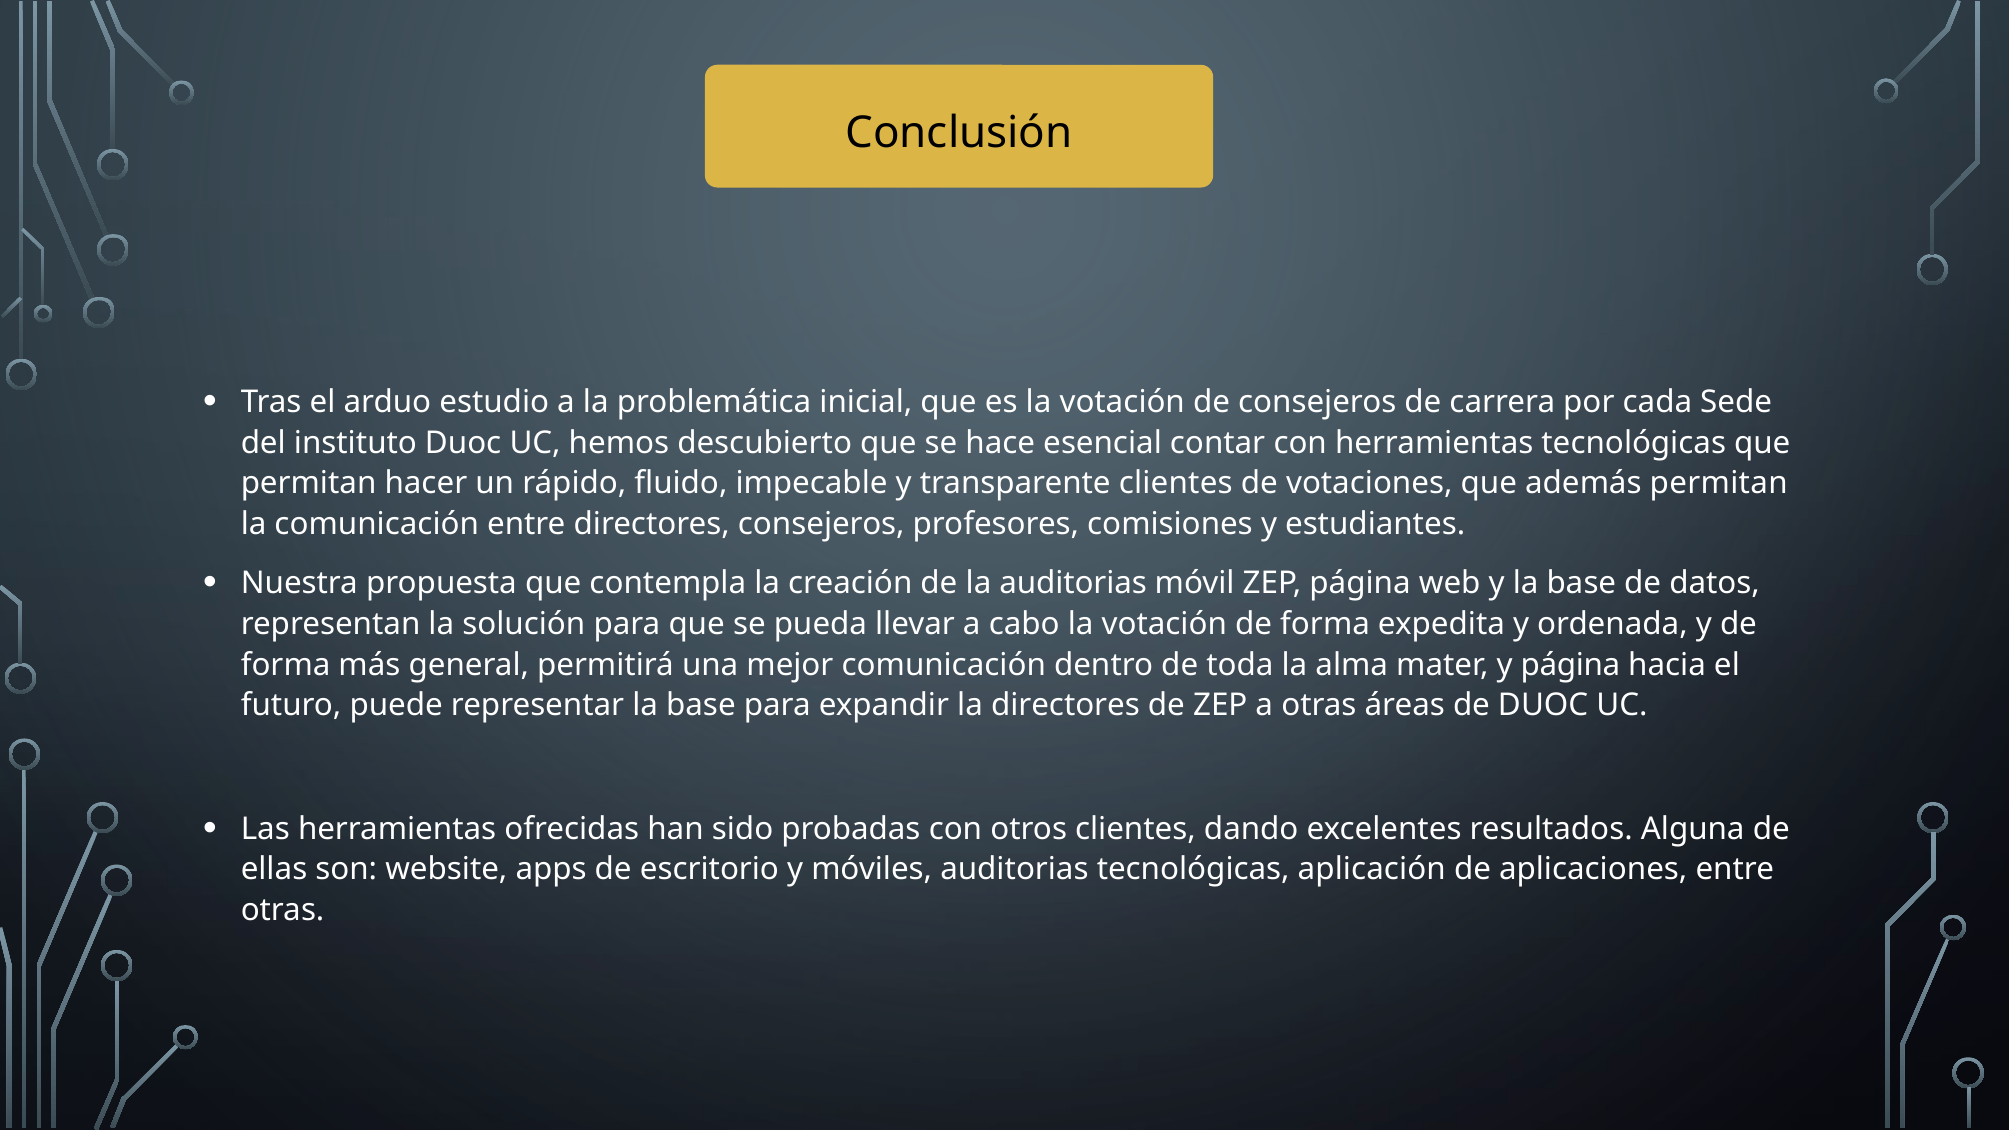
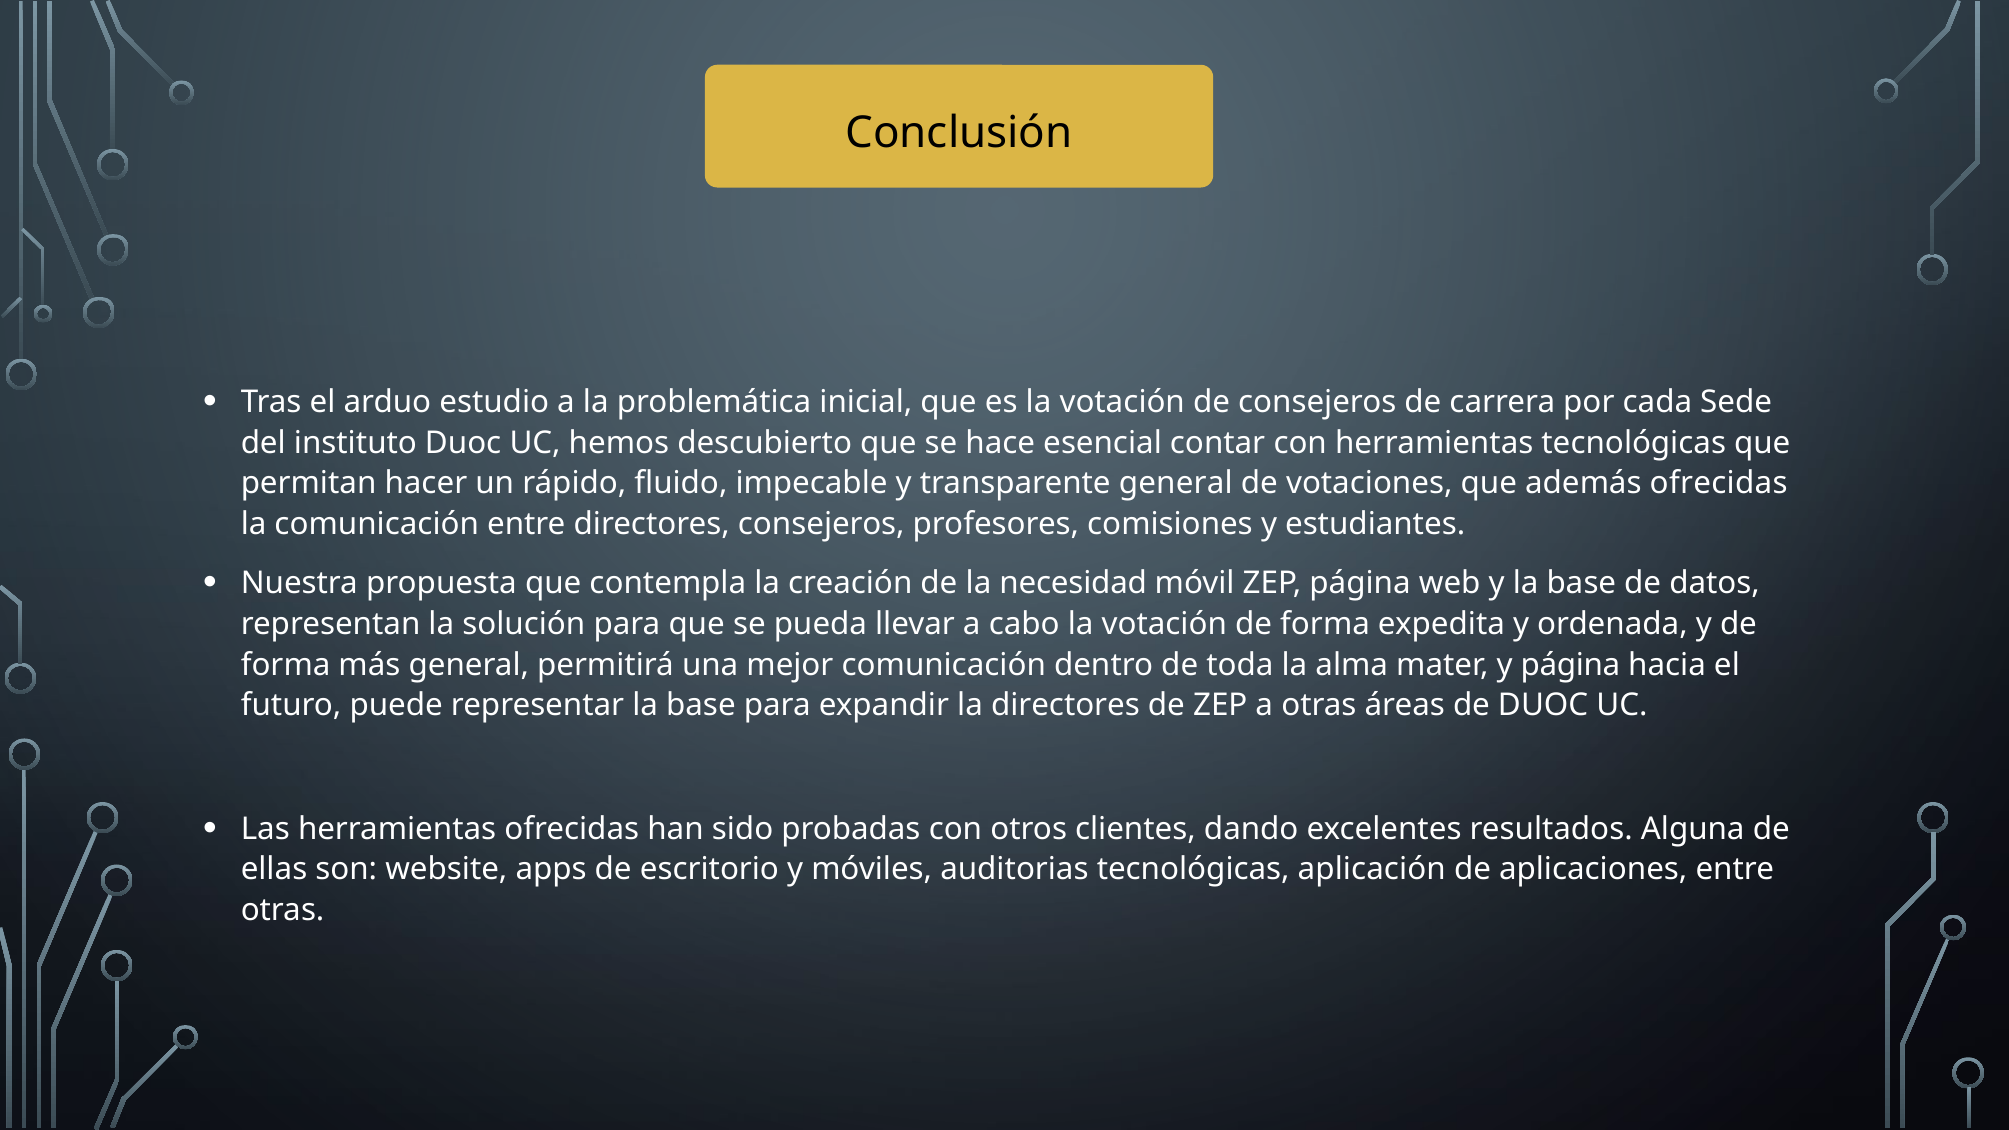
transparente clientes: clientes -> general (1176, 483)
además permitan: permitan -> ofrecidas (1719, 483)
la auditorias: auditorias -> necesidad (1073, 584)
